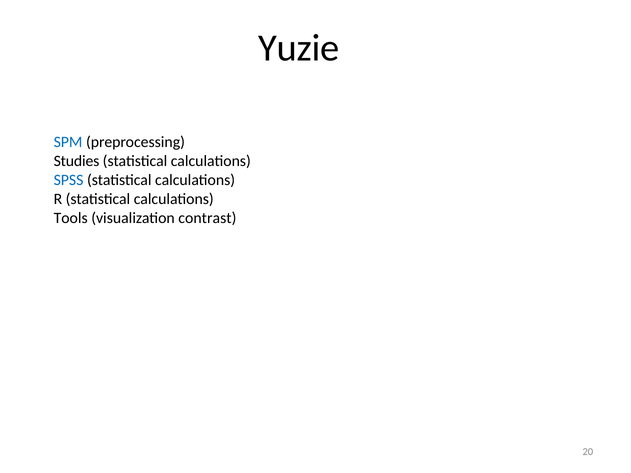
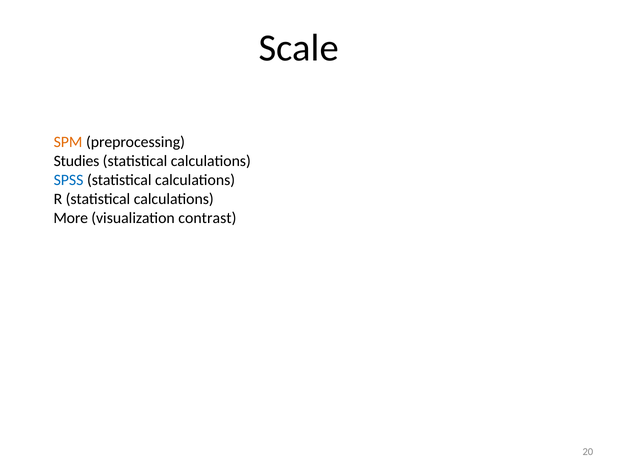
Yuzie: Yuzie -> Scale (299, 48)
SPM colour: blue -> orange (68, 142)
Tools: Tools -> More (71, 218)
